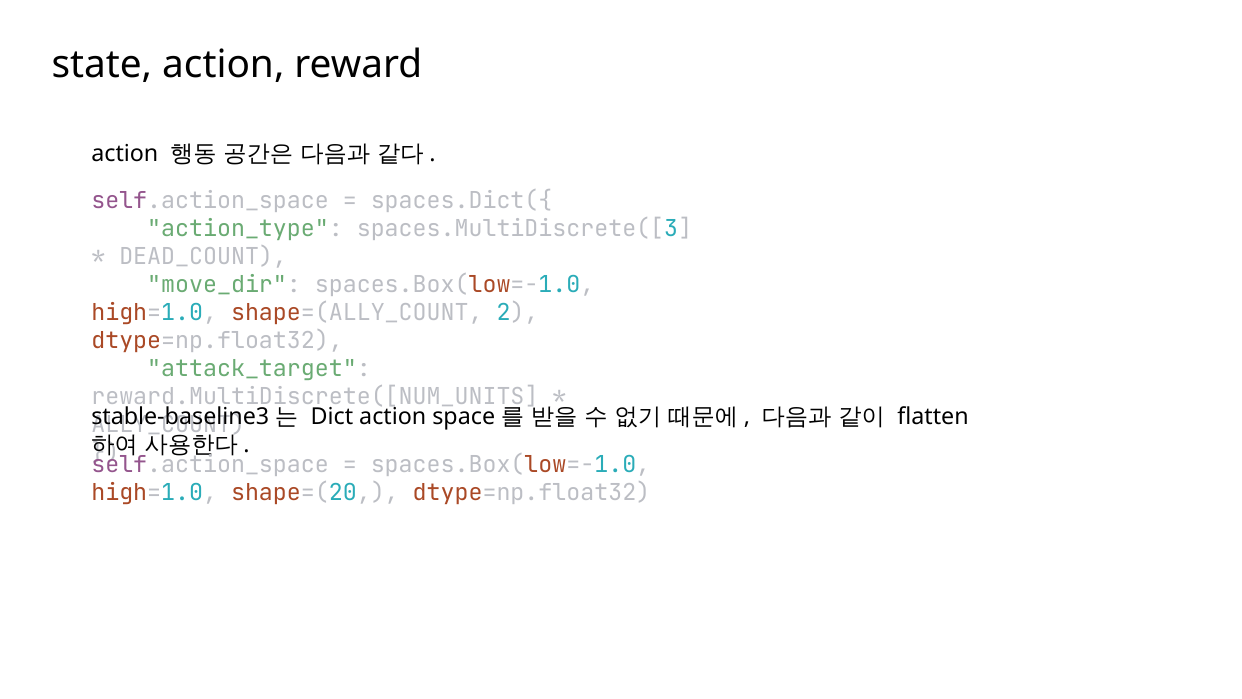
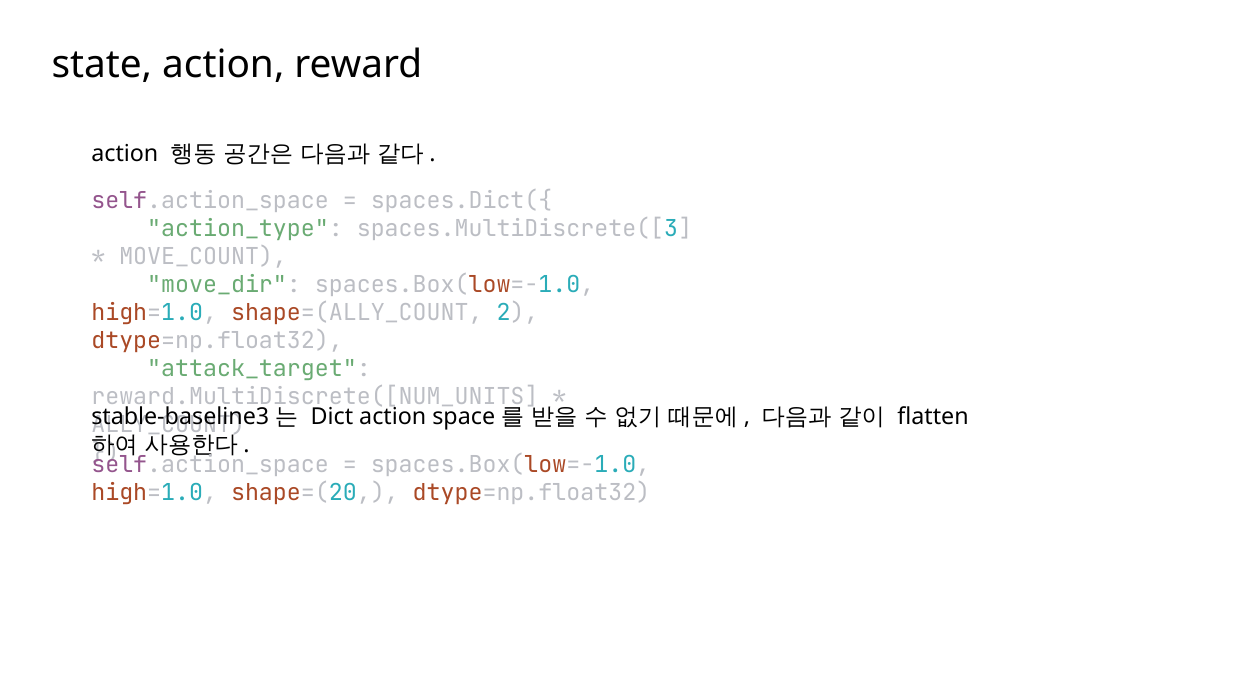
DEAD_COUNT: DEAD_COUNT -> MOVE_COUNT (203, 257)
